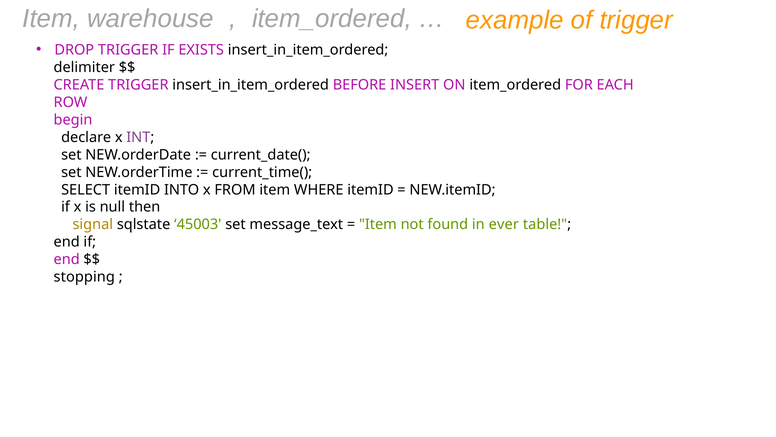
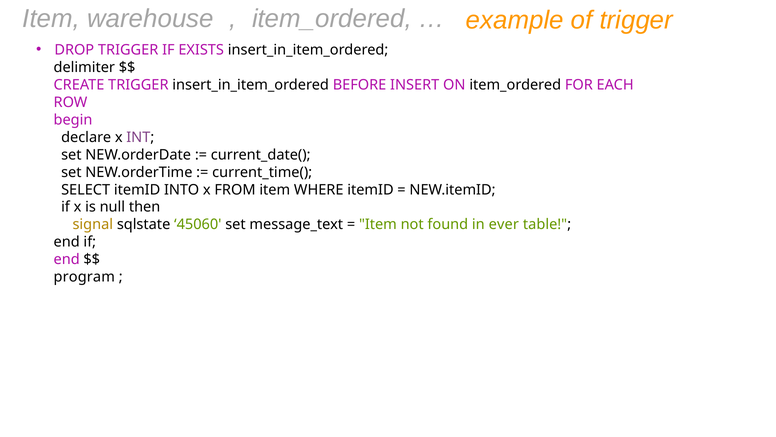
45003: 45003 -> 45060 (198, 224)
stopping: stopping -> program (84, 277)
